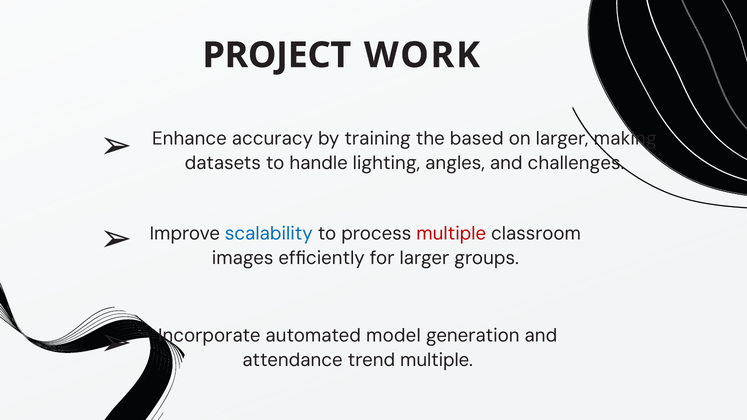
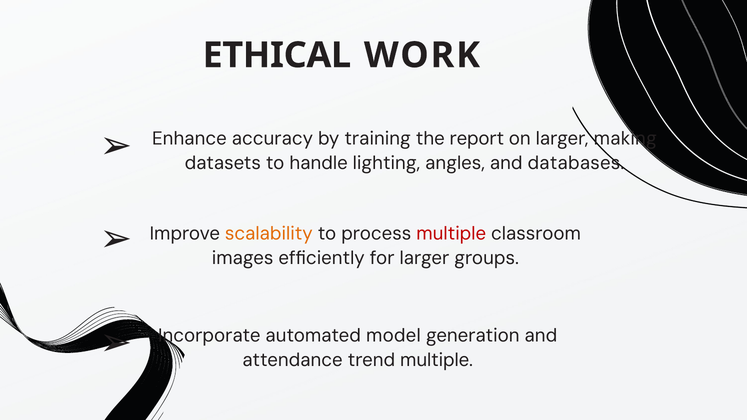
PROJECT: PROJECT -> ETHICAL (277, 55)
based: based -> report (477, 139)
challenges: challenges -> databases (576, 163)
scalability colour: blue -> orange (269, 234)
